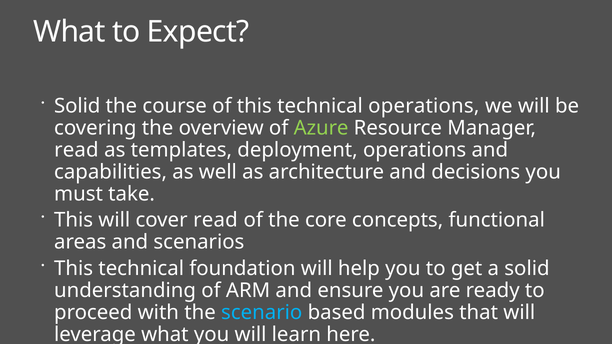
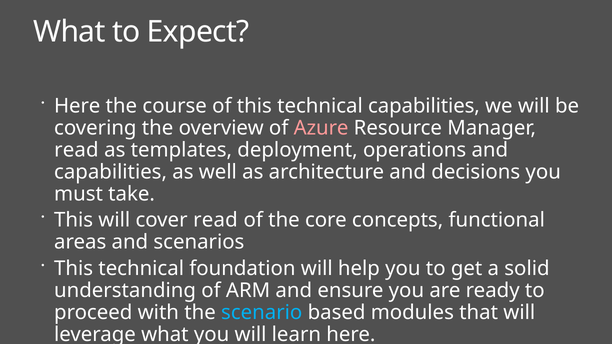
Solid: Solid -> Here (77, 106)
technical operations: operations -> capabilities (424, 106)
Azure colour: light green -> pink (321, 128)
